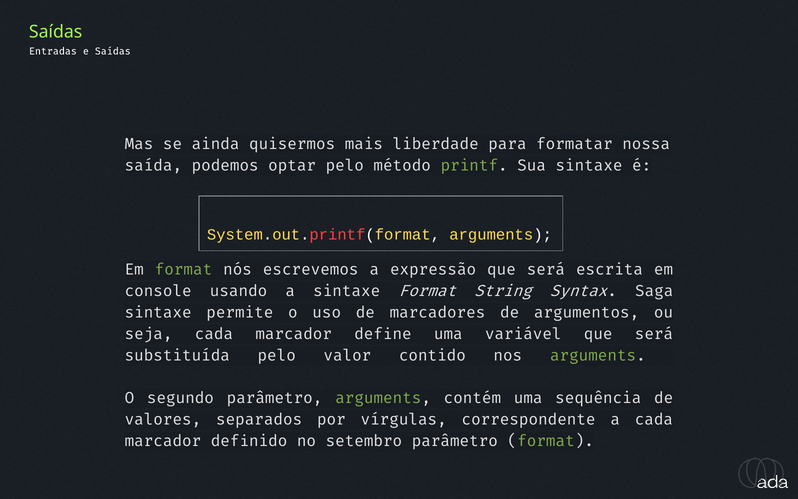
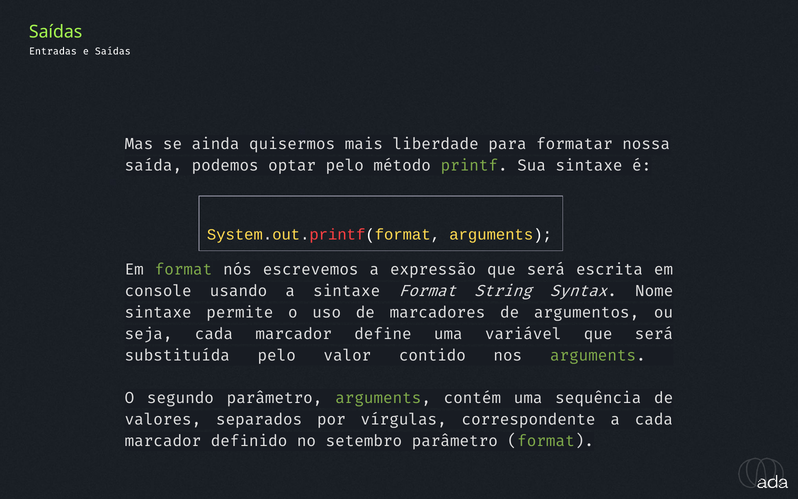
Saga: Saga -> Nome (654, 291)
